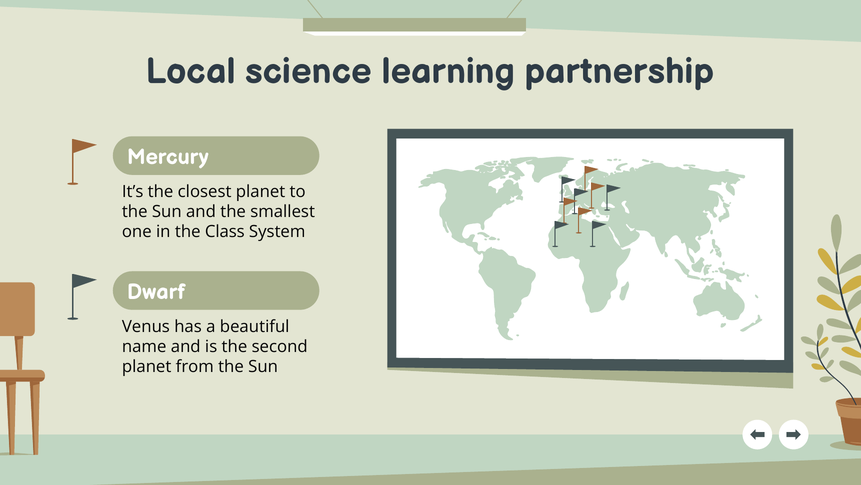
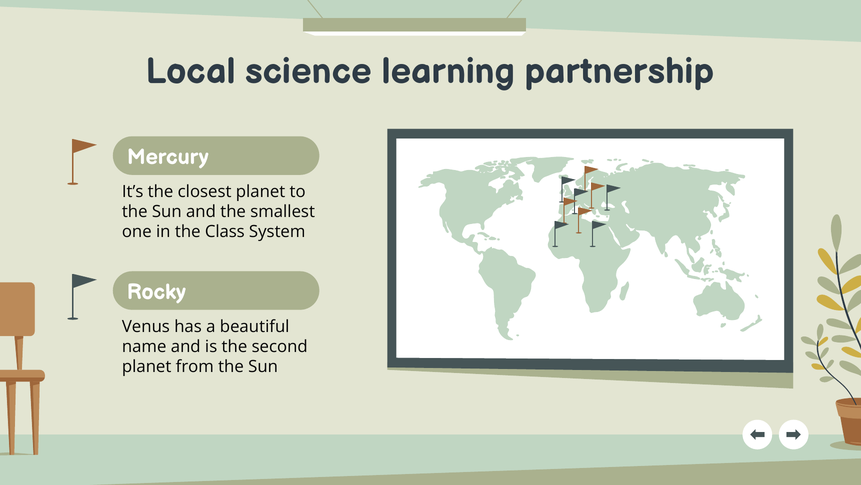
Dwarf: Dwarf -> Rocky (156, 292)
